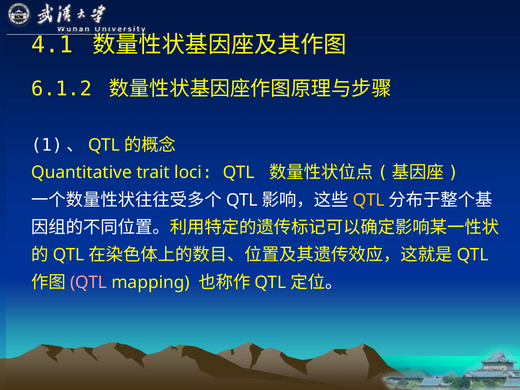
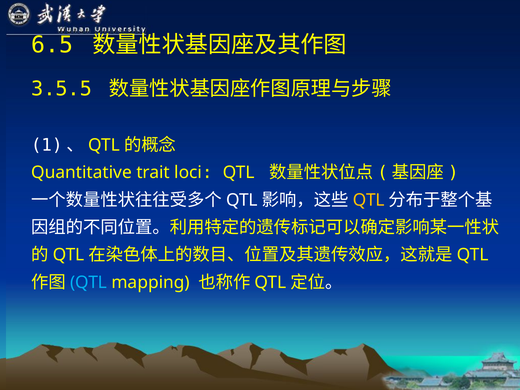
4.1: 4.1 -> 6.5 (52, 45)
6.1.2: 6.1.2 -> 3.5.5 (62, 89)
QTL colour: pink -> light blue (89, 282)
